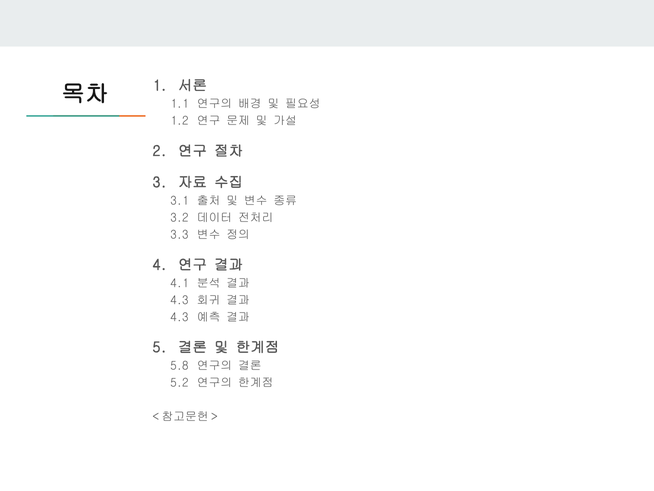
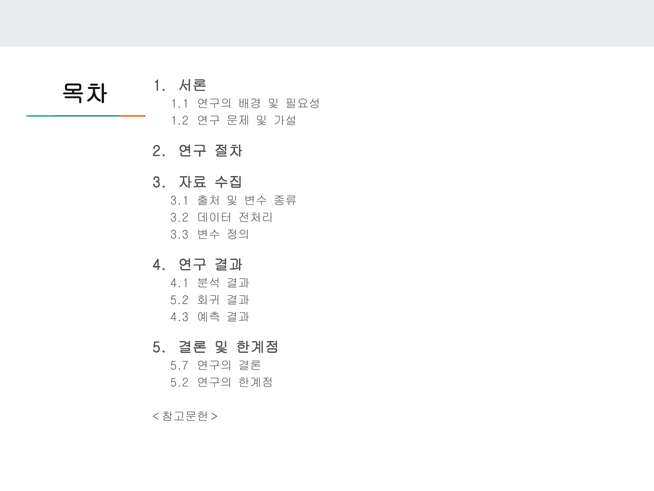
4.3: 4.3 -> 5.2 (179, 300)
5.8: 5.8 -> 5.7 (179, 365)
